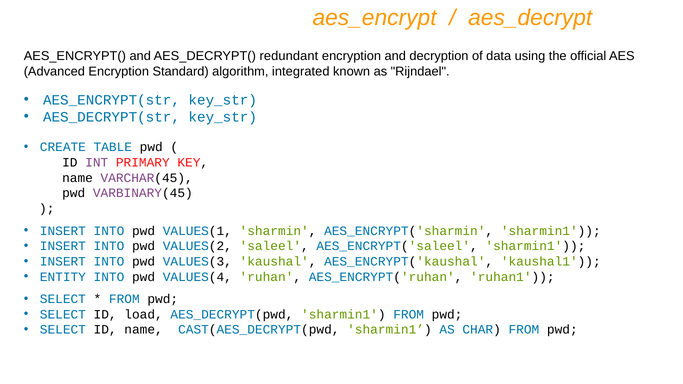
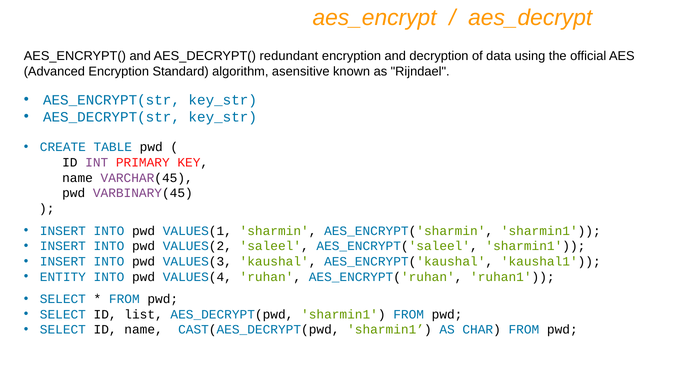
integrated: integrated -> asensitive (301, 71)
load: load -> list (144, 315)
